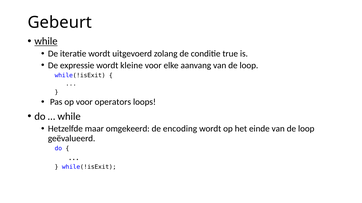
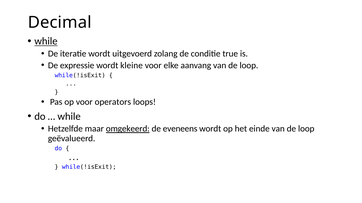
Gebeurt: Gebeurt -> Decimal (60, 23)
omgekeerd underline: none -> present (128, 129)
encoding: encoding -> eveneens (180, 129)
